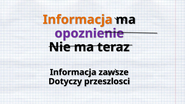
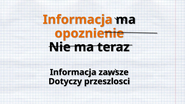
opoznienie colour: purple -> orange (89, 33)
